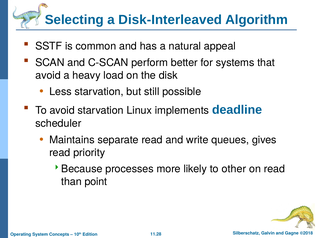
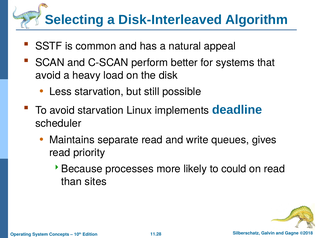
other: other -> could (234, 169)
point: point -> sites (96, 182)
